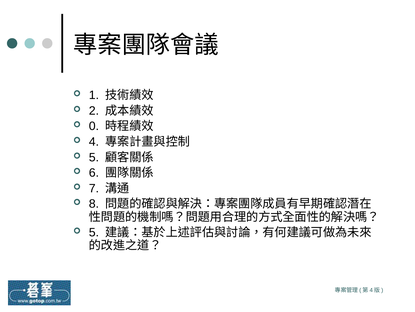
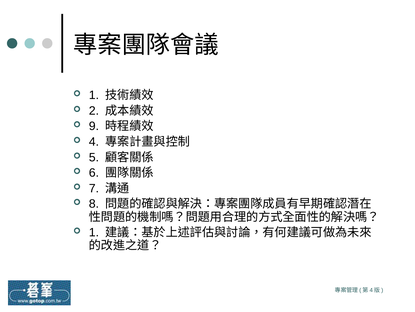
0: 0 -> 9 (94, 126)
5: 5 -> 1 (94, 232)
